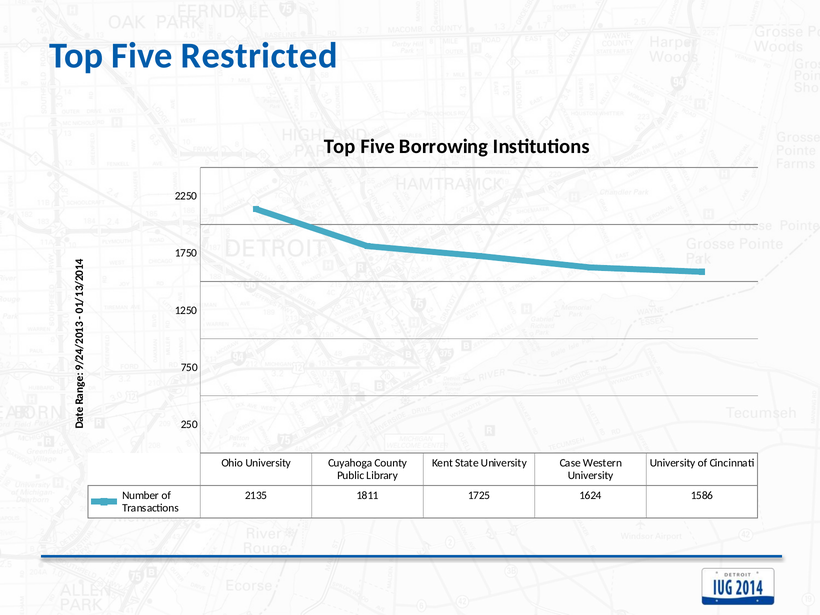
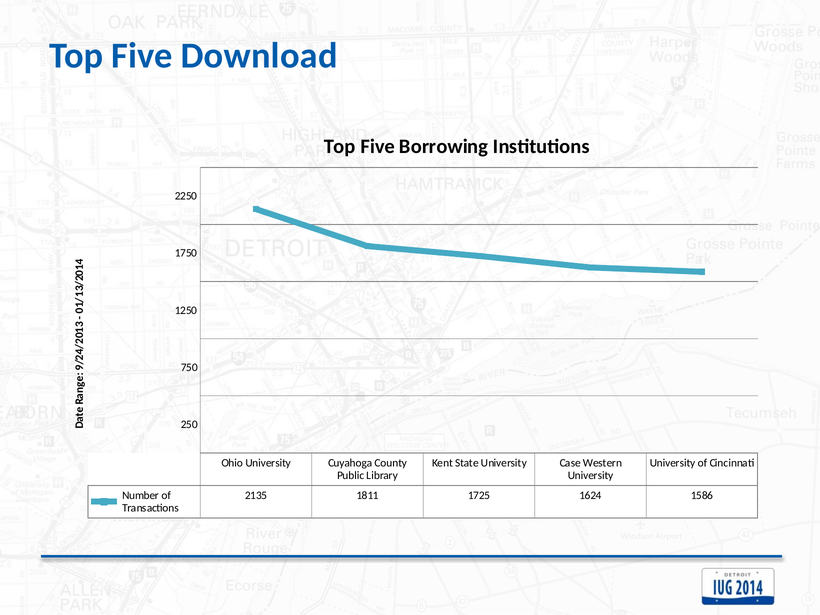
Restricted: Restricted -> Download (259, 56)
